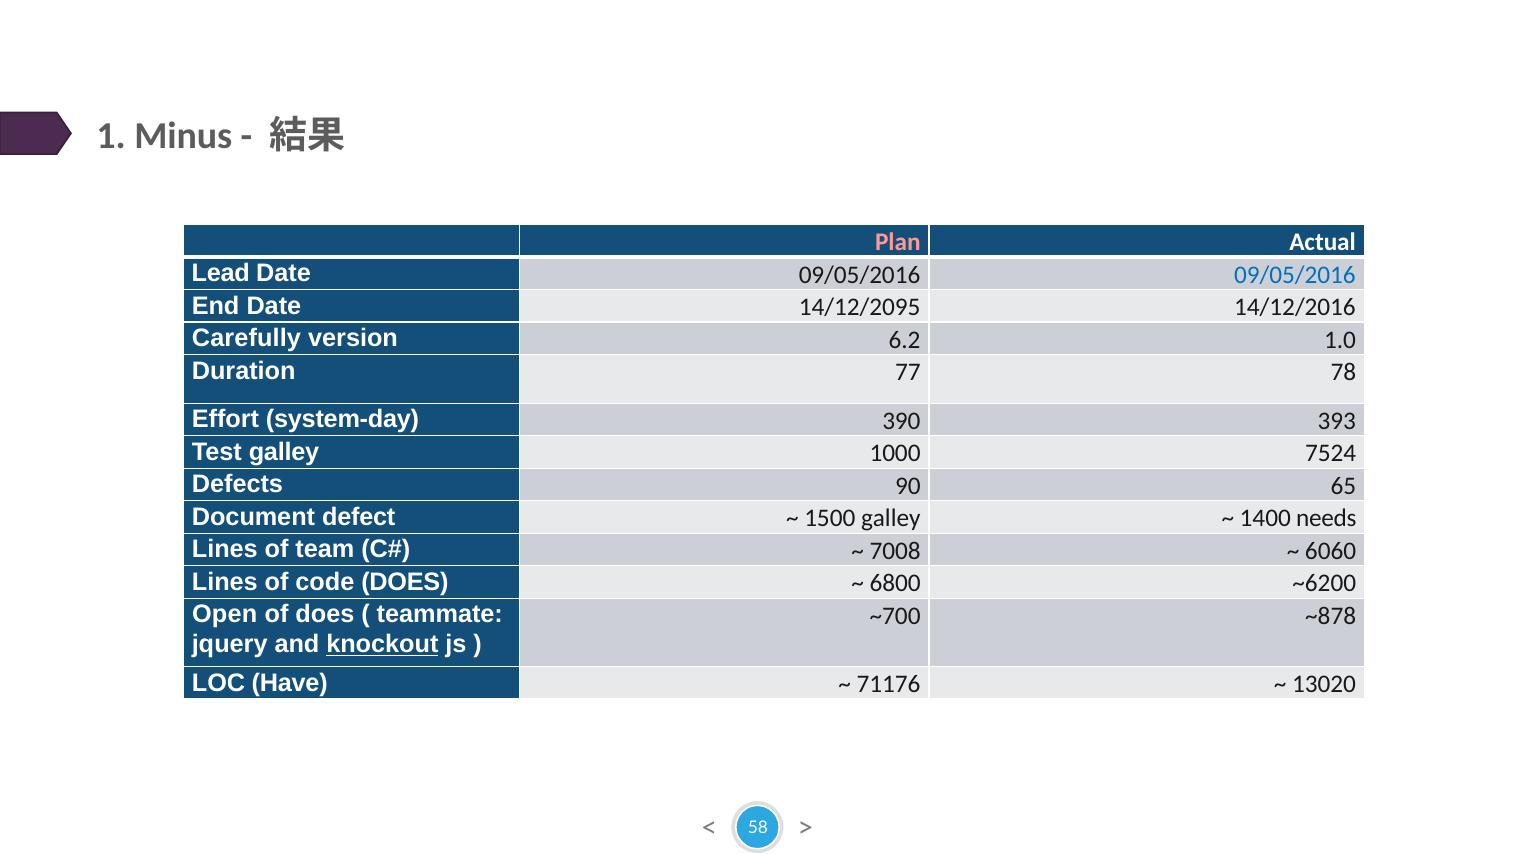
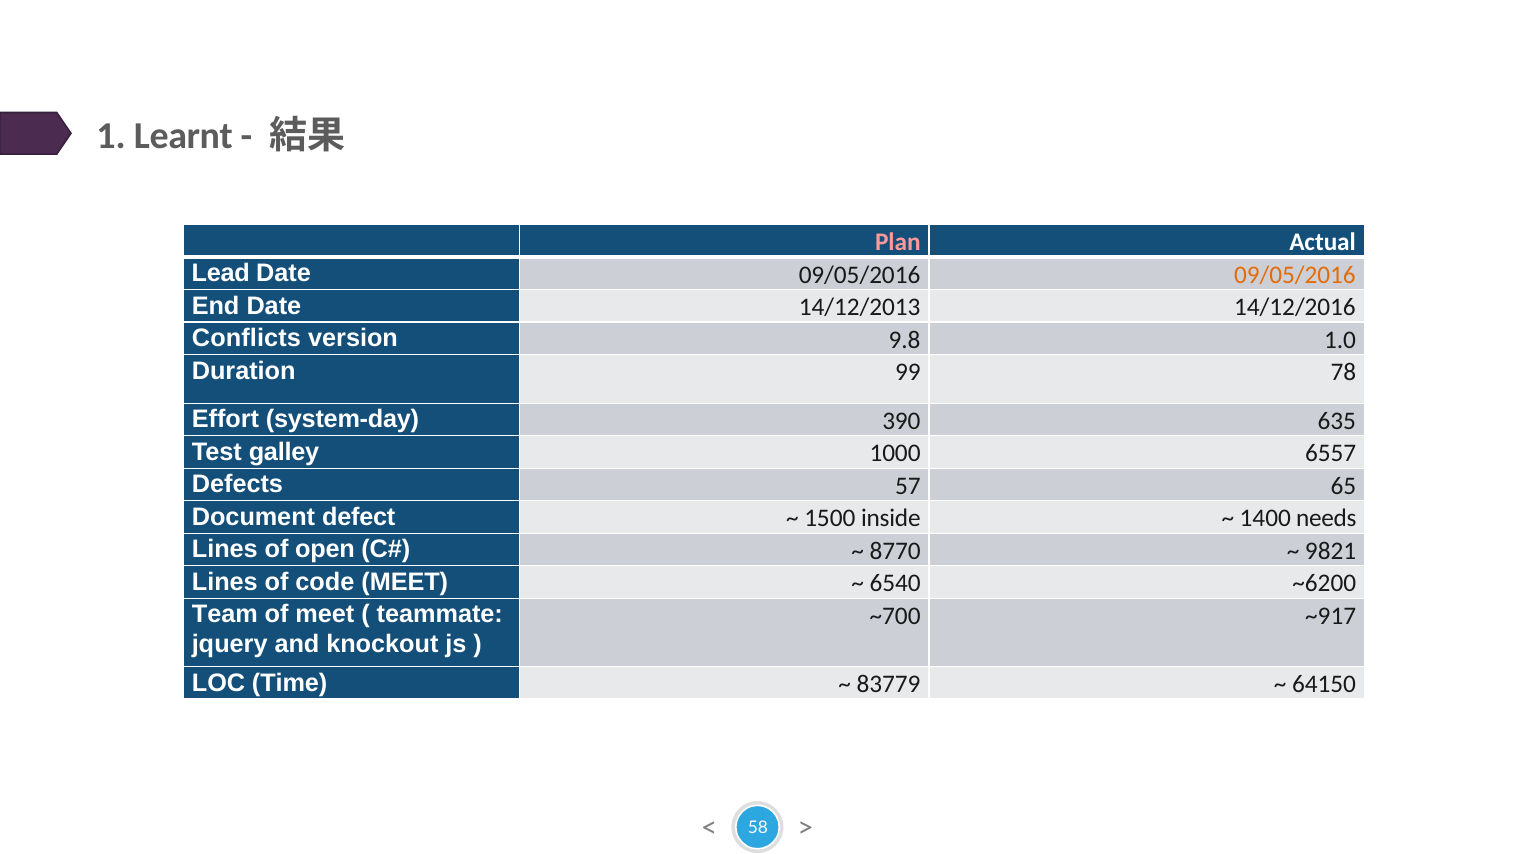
Minus: Minus -> Learnt (183, 136)
09/05/2016 colour: blue -> orange (1295, 275)
14/12/2095: 14/12/2095 -> 14/12/2013 (860, 307)
Carefully: Carefully -> Conflicts (246, 338)
6.2: 6.2 -> 9.8 (905, 340)
77: 77 -> 99 (908, 372)
393: 393 -> 635 (1337, 421)
7524: 7524 -> 6557 (1331, 454)
90: 90 -> 57 (908, 486)
1500 galley: galley -> inside (891, 519)
team: team -> open (325, 549)
7008: 7008 -> 8770 (895, 551)
6060: 6060 -> 9821 (1331, 551)
code DOES: DOES -> MEET (405, 582)
6800: 6800 -> 6540 (895, 584)
Open: Open -> Team (225, 614)
of does: does -> meet (325, 614)
~878: ~878 -> ~917 (1331, 616)
knockout underline: present -> none (382, 644)
Have: Have -> Time (290, 683)
71176: 71176 -> 83779 (889, 684)
13020: 13020 -> 64150 (1324, 684)
